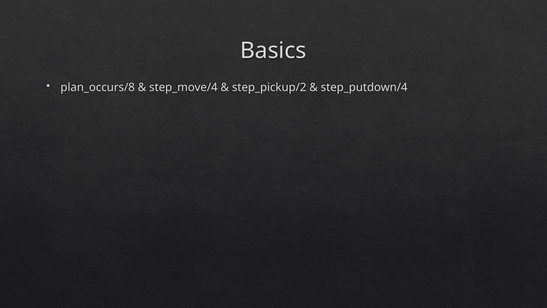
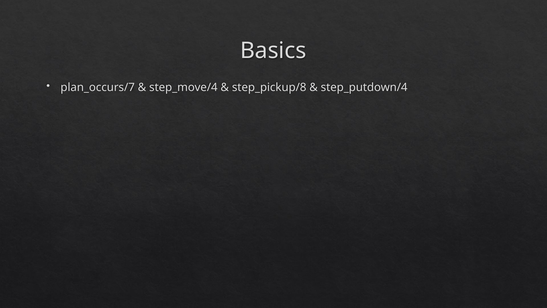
plan_occurs/8: plan_occurs/8 -> plan_occurs/7 (98, 87)
step_pickup/2: step_pickup/2 -> step_pickup/8 (269, 87)
